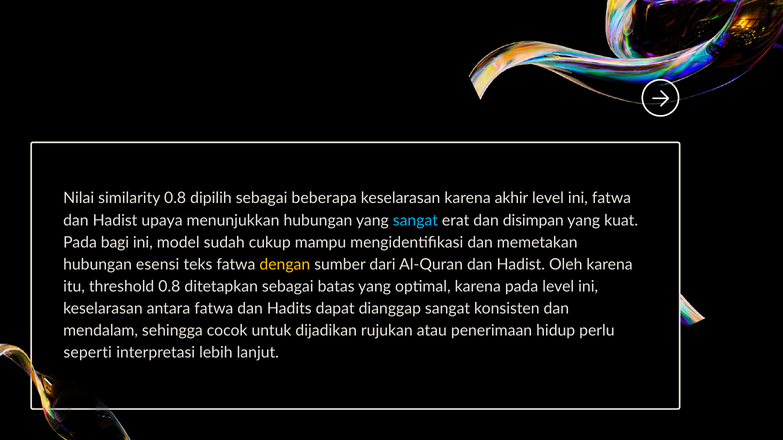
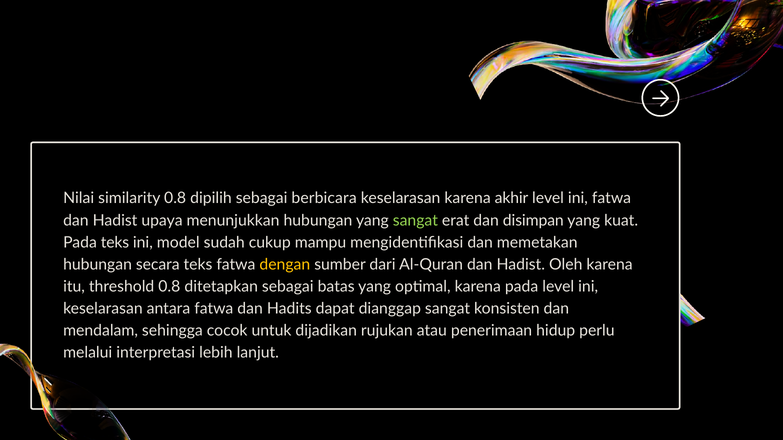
beberapa: beberapa -> berbicara (324, 198)
sangat colour: light blue -> light green (415, 221)
Pada bagi: bagi -> teks (115, 243)
esensi: esensi -> secara (158, 265)
seperti: seperti -> melalui (88, 353)
